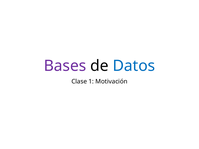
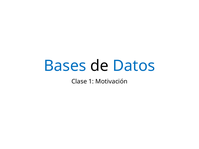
Bases colour: purple -> blue (65, 66)
